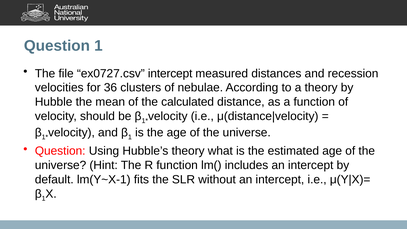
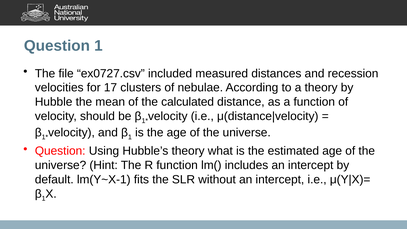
ex0727.csv intercept: intercept -> included (170, 73)
36: 36 -> 17 (110, 88)
